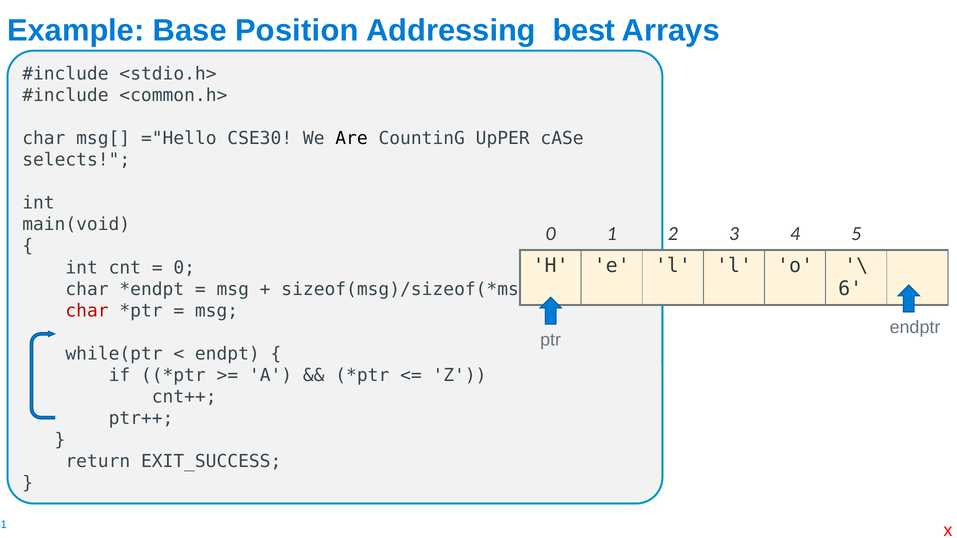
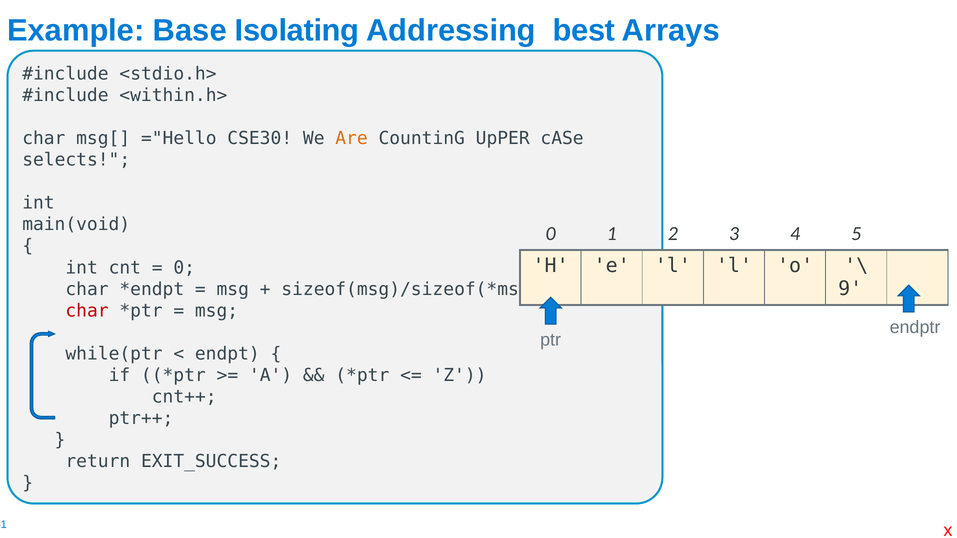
Position: Position -> Isolating (297, 31)
<common.h>: <common.h> -> <within.h> (173, 95)
Are colour: black -> orange (352, 139)
6: 6 -> 9 (850, 289)
